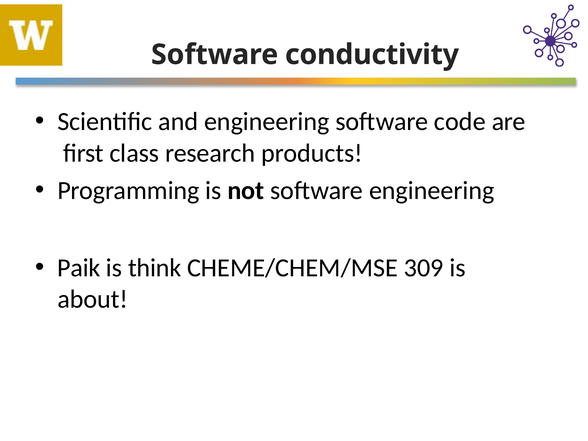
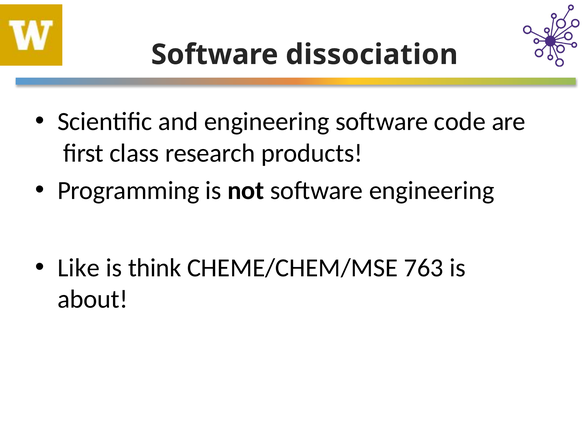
conductivity: conductivity -> dissociation (372, 55)
Paik: Paik -> Like (79, 268)
309: 309 -> 763 (424, 268)
